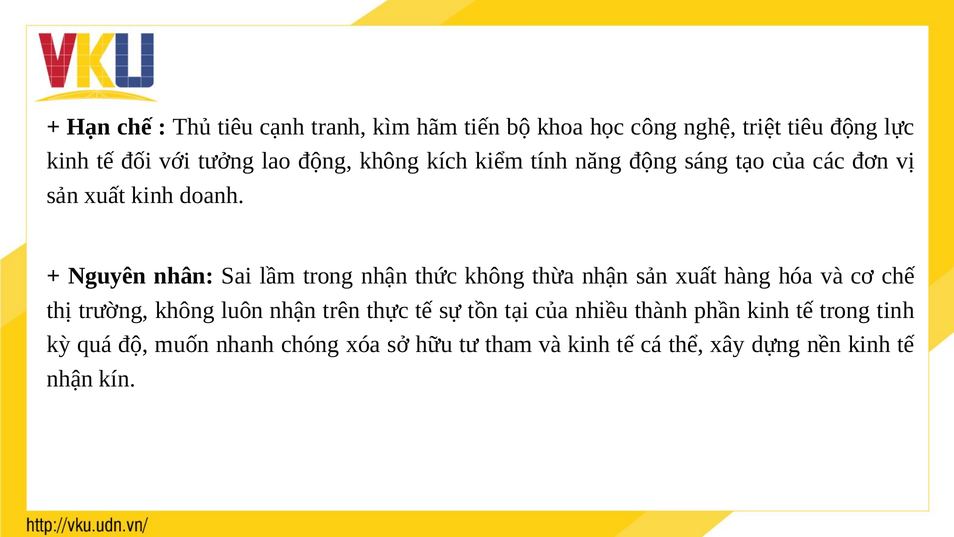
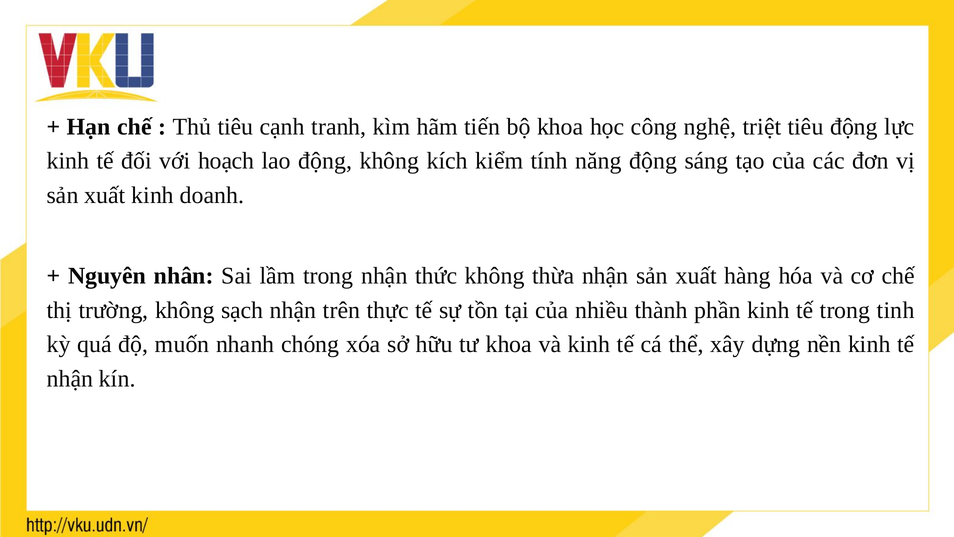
tưởng: tưởng -> hoạch (226, 161)
luôn: luôn -> sạch (242, 310)
tư tham: tham -> khoa (509, 344)
